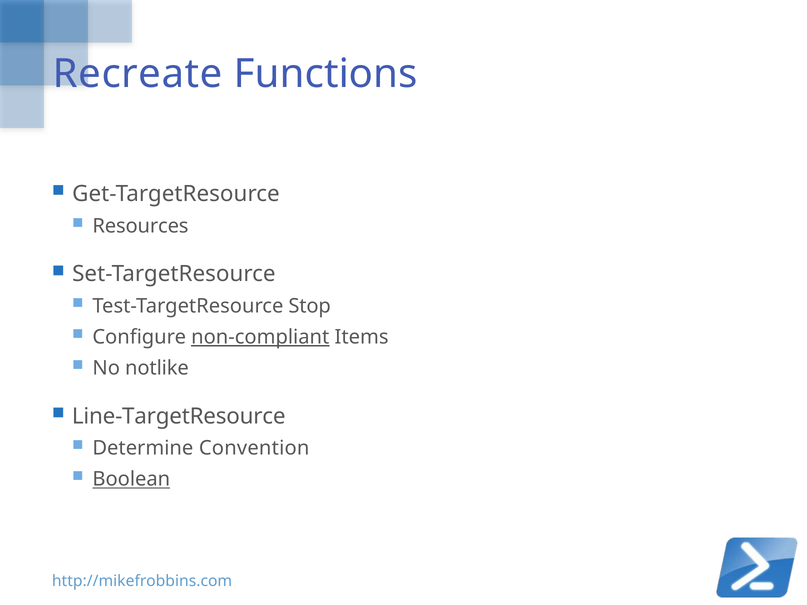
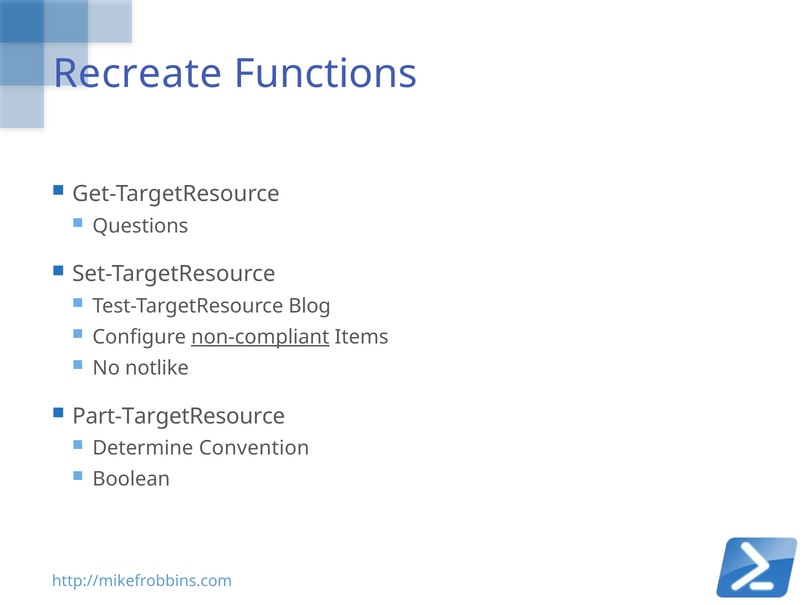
Resources: Resources -> Questions (140, 226)
Stop: Stop -> Blog (310, 306)
Line-TargetResource: Line-TargetResource -> Part-TargetResource (179, 416)
Boolean underline: present -> none (131, 479)
